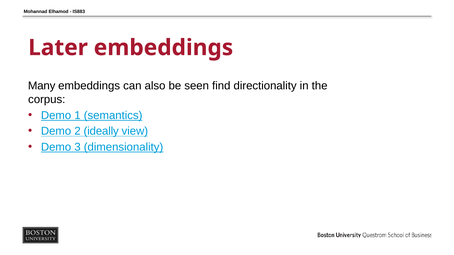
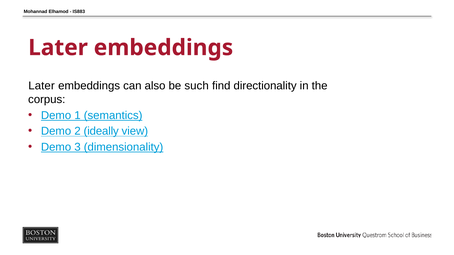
Many: Many -> Later (42, 86)
seen: seen -> such (197, 86)
